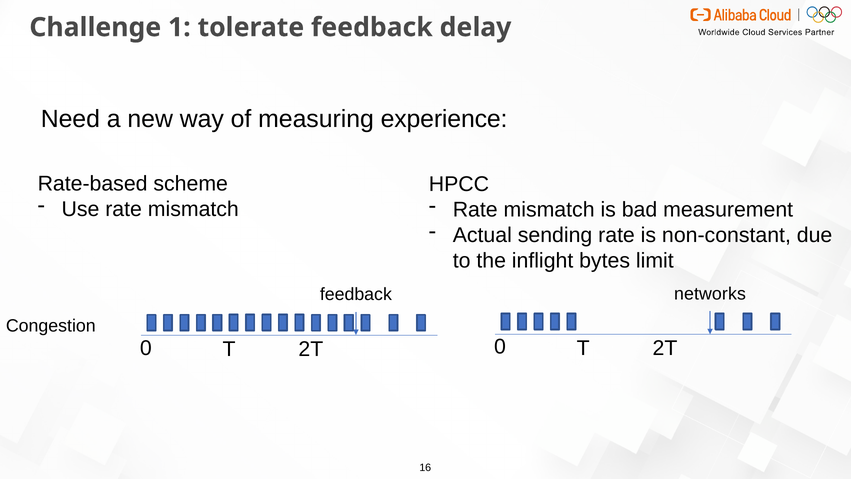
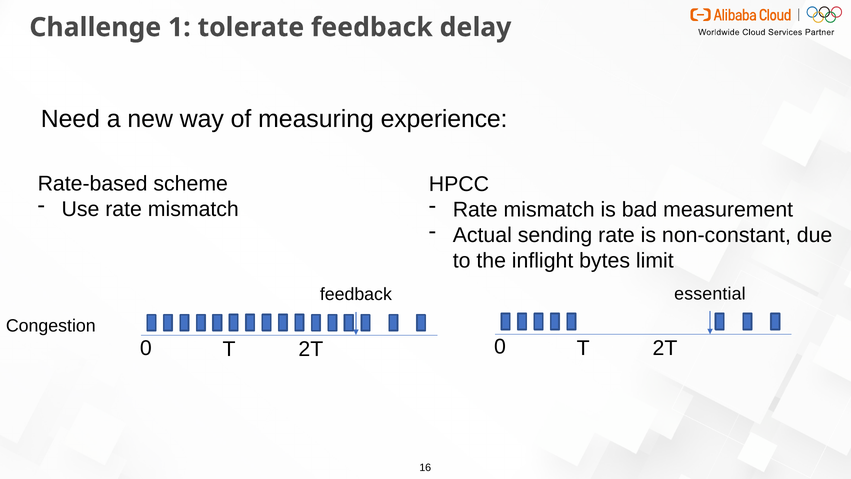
networks: networks -> essential (710, 294)
